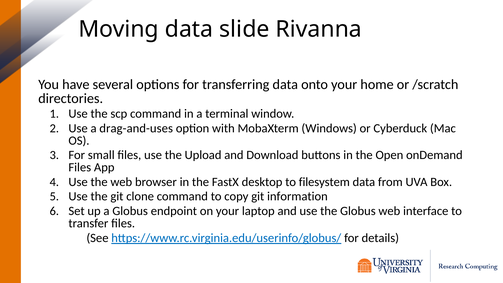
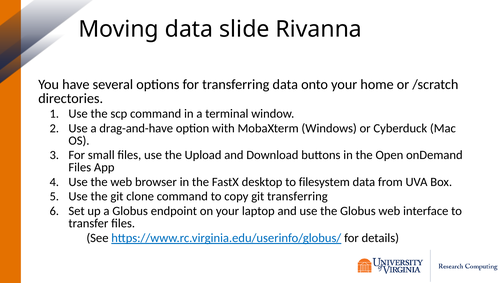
drag-and-uses: drag-and-uses -> drag-and-have (136, 128)
git information: information -> transferring (297, 196)
